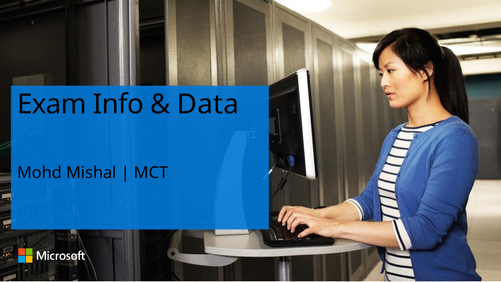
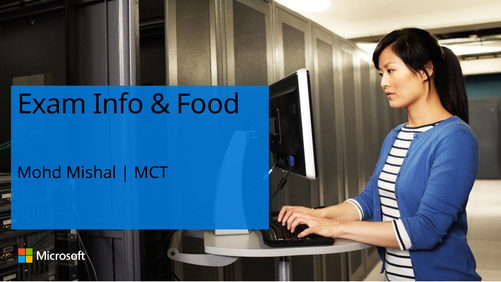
Data: Data -> Food (208, 104)
